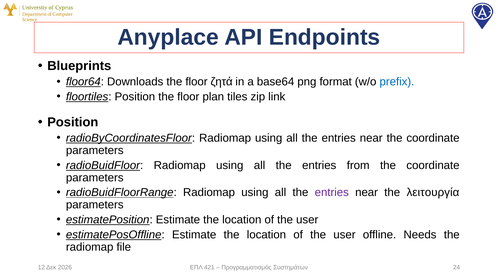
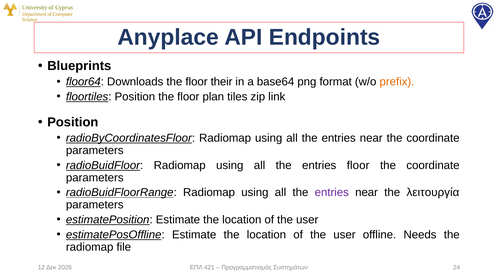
ζητά: ζητά -> their (222, 82)
prefix colour: blue -> orange (397, 82)
entries from: from -> floor (358, 165)
